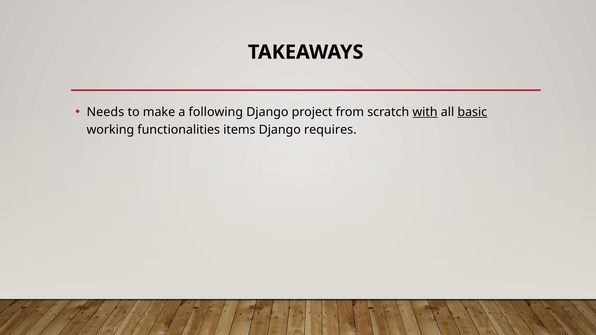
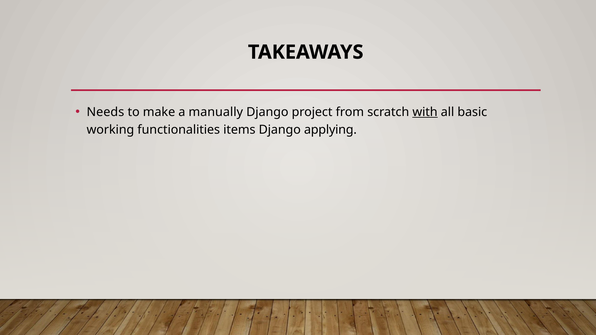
following: following -> manually (216, 112)
basic underline: present -> none (472, 112)
requires: requires -> applying (330, 130)
